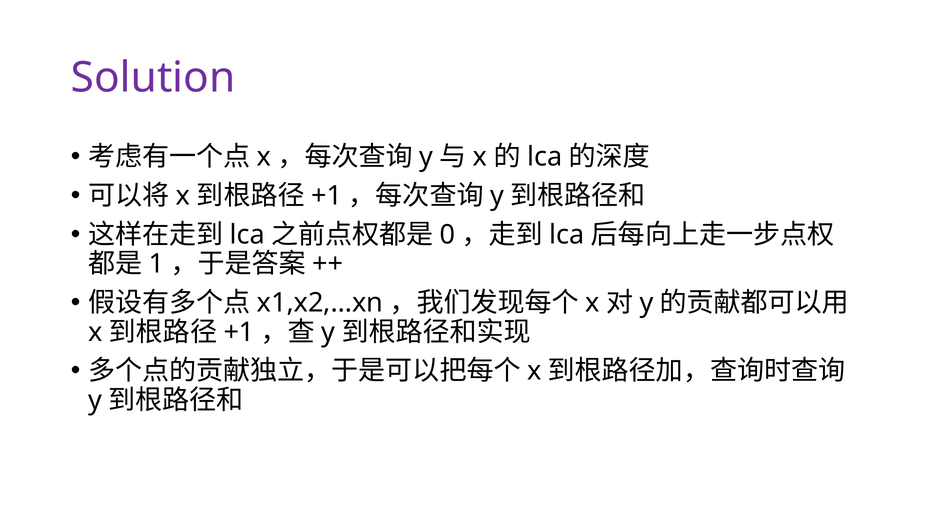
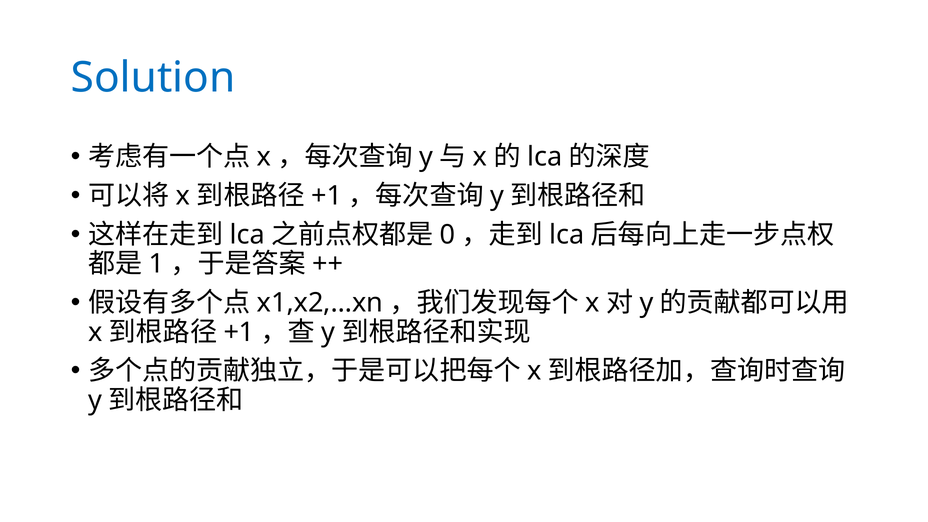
Solution colour: purple -> blue (153, 78)
